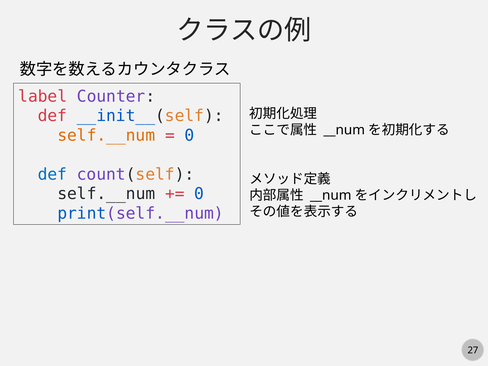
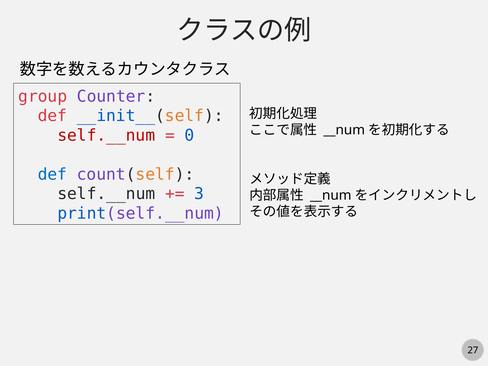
label: label -> group (43, 96)
self.__num colour: orange -> red (106, 135)
0: 0 -> 3 (199, 194)
